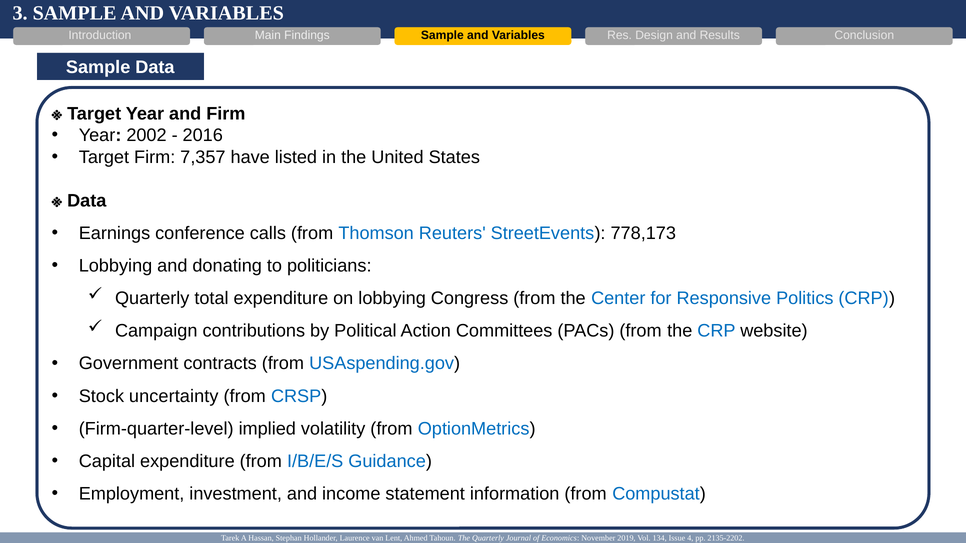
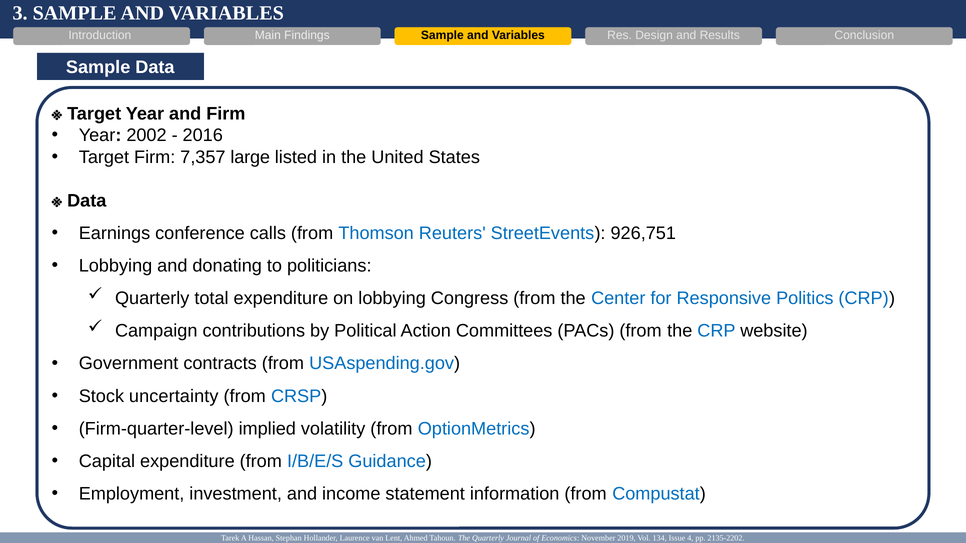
have: have -> large (250, 157)
778,173: 778,173 -> 926,751 (643, 233)
